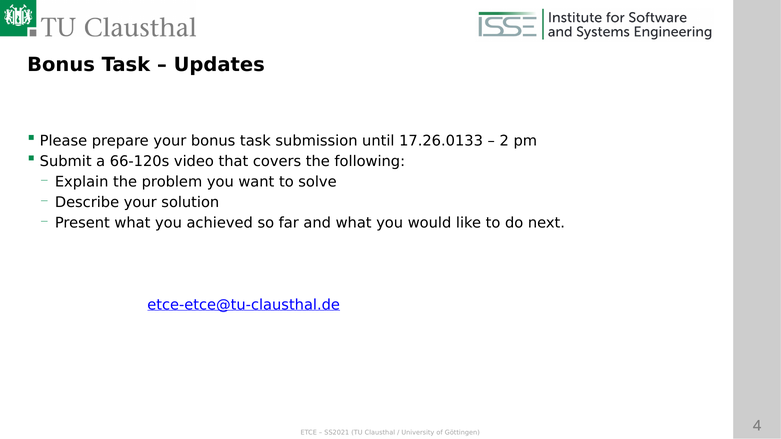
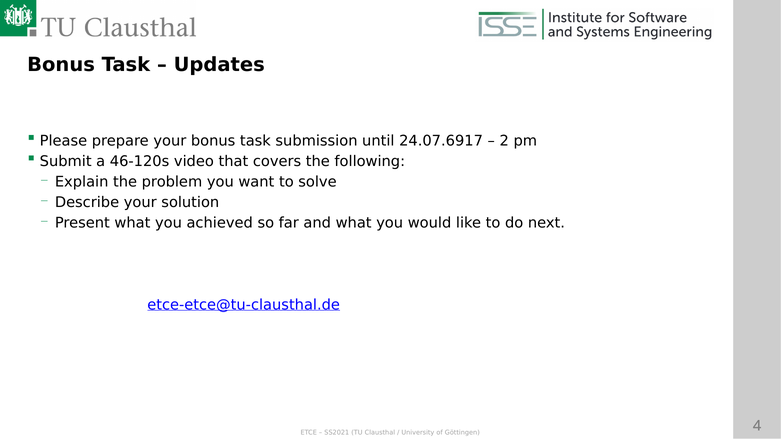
17.26.0133: 17.26.0133 -> 24.07.6917 (441, 141)
66-120s: 66-120s -> 46-120s (140, 162)
